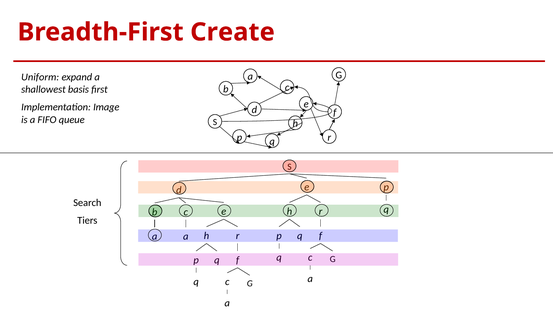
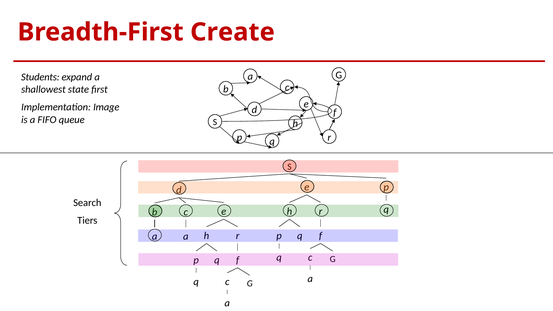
Uniform: Uniform -> Students (40, 77)
basis: basis -> state (78, 90)
